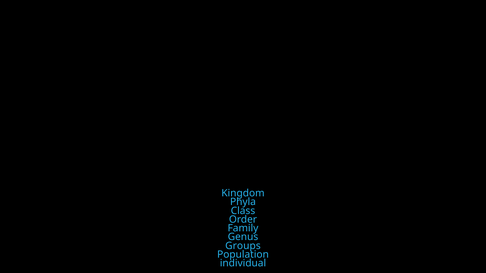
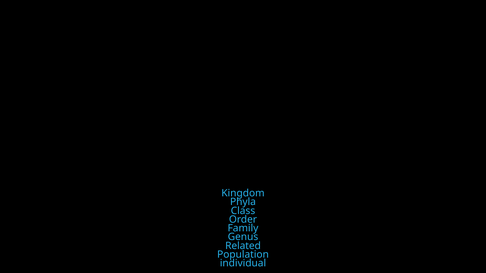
Groups: Groups -> Related (243, 246)
